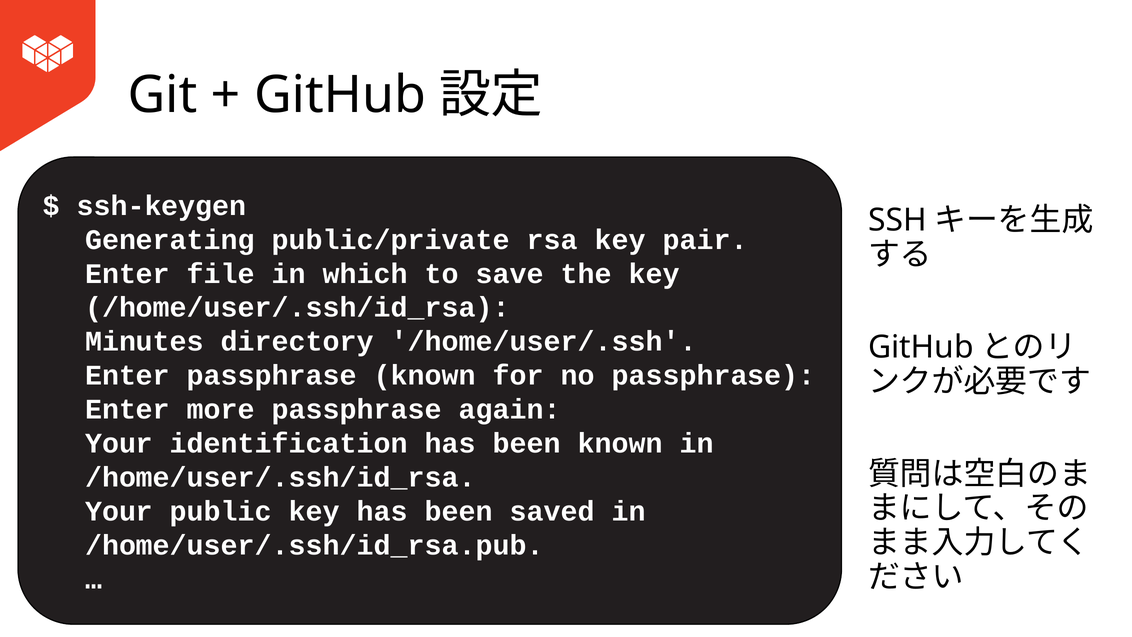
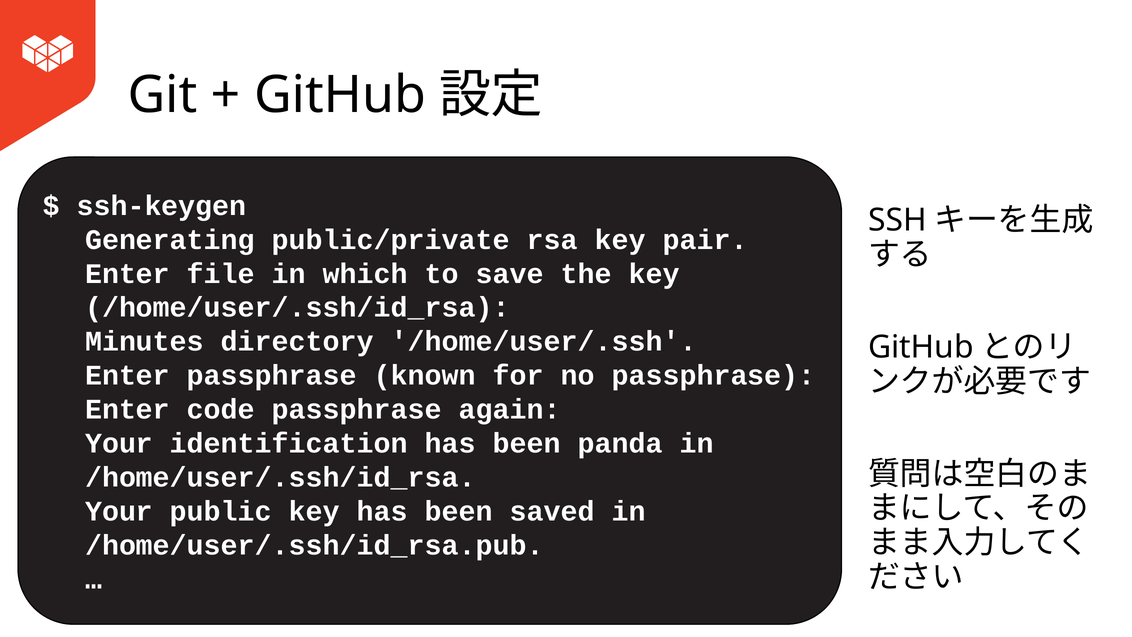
more: more -> code (221, 409)
been known: known -> panda (620, 443)
